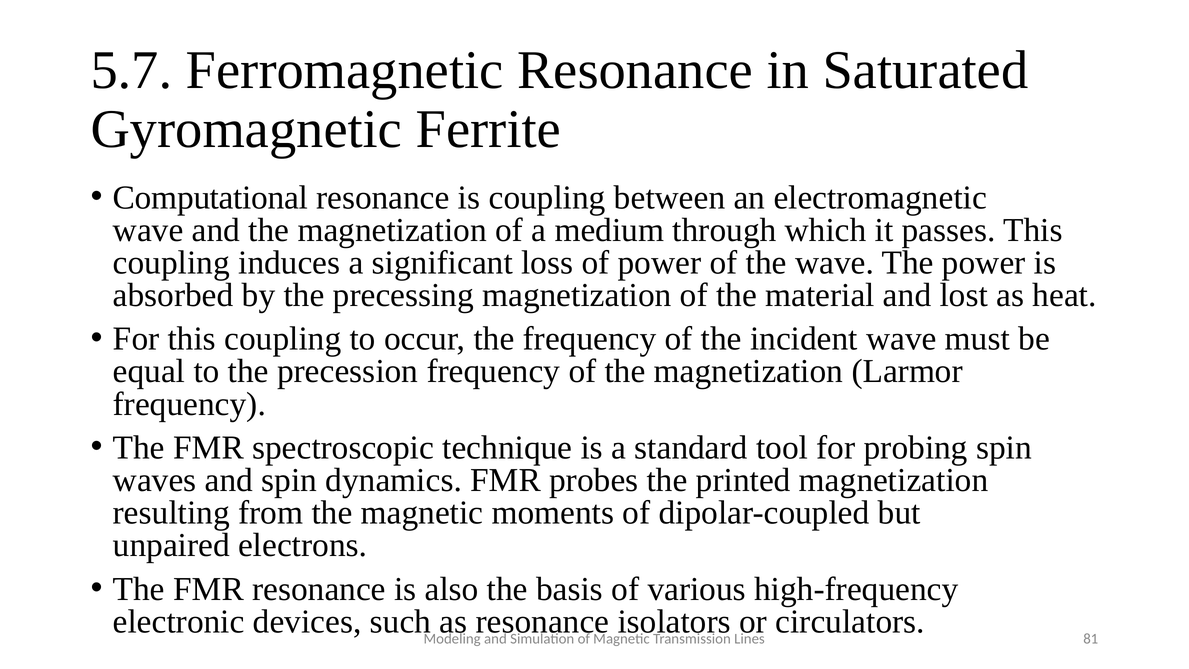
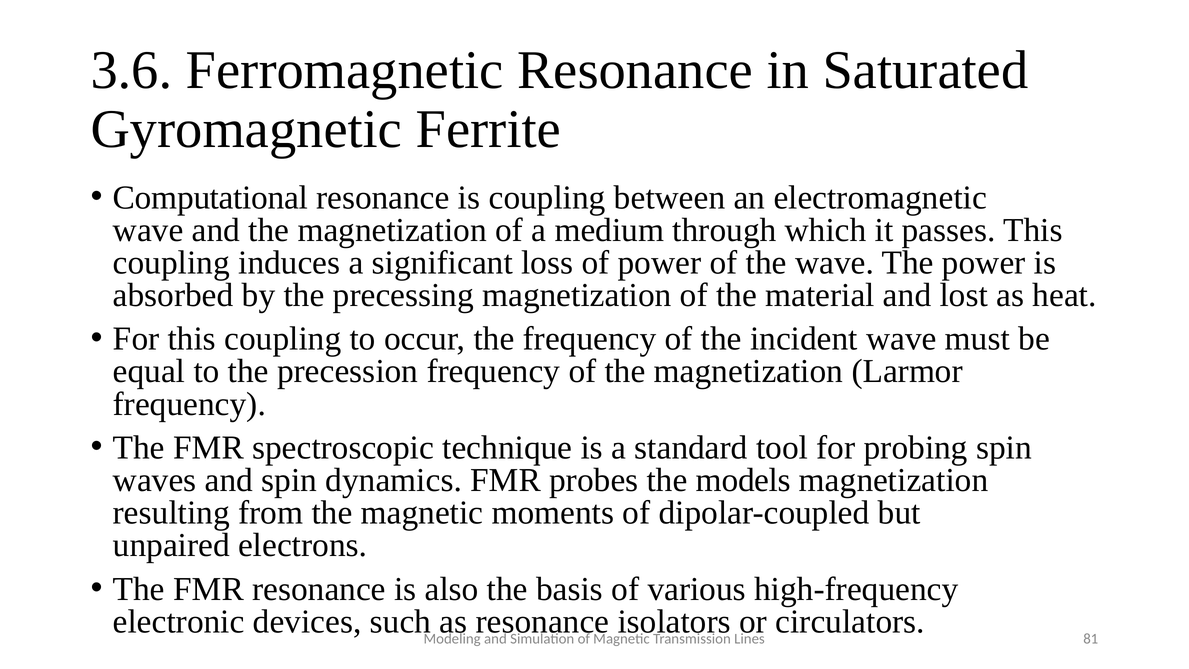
5.7: 5.7 -> 3.6 (131, 70)
printed: printed -> models (743, 480)
